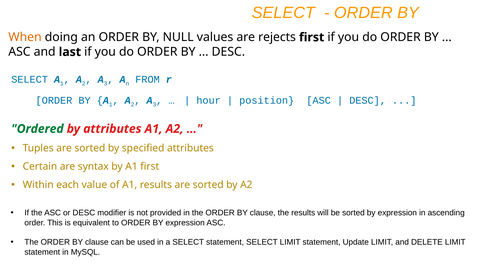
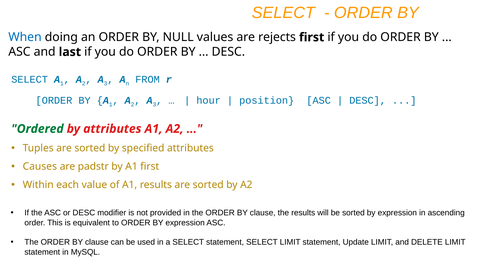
When colour: orange -> blue (25, 37)
Certain: Certain -> Causes (40, 166)
syntax: syntax -> padstr (93, 166)
